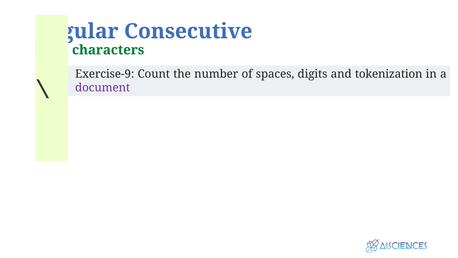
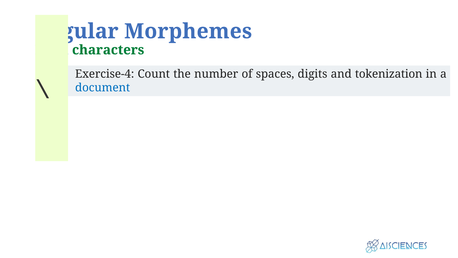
Consecutive: Consecutive -> Morphemes (188, 31)
Exercise-9: Exercise-9 -> Exercise-4 (105, 74)
document colour: purple -> blue (103, 88)
